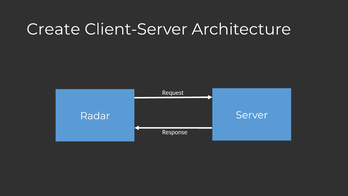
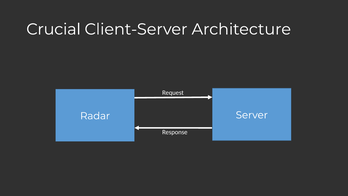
Create: Create -> Crucial (54, 29)
